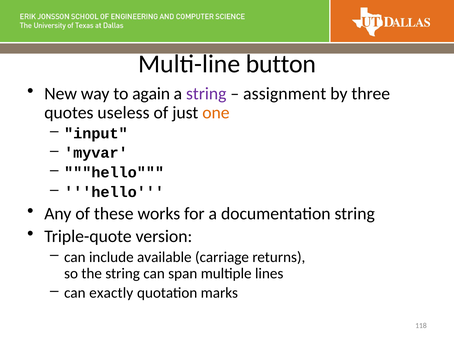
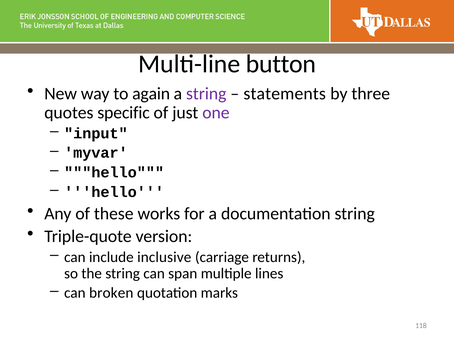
assignment: assignment -> statements (285, 94)
useless: useless -> specific (124, 113)
one colour: orange -> purple (216, 113)
available: available -> inclusive (164, 257)
exactly: exactly -> broken (111, 293)
